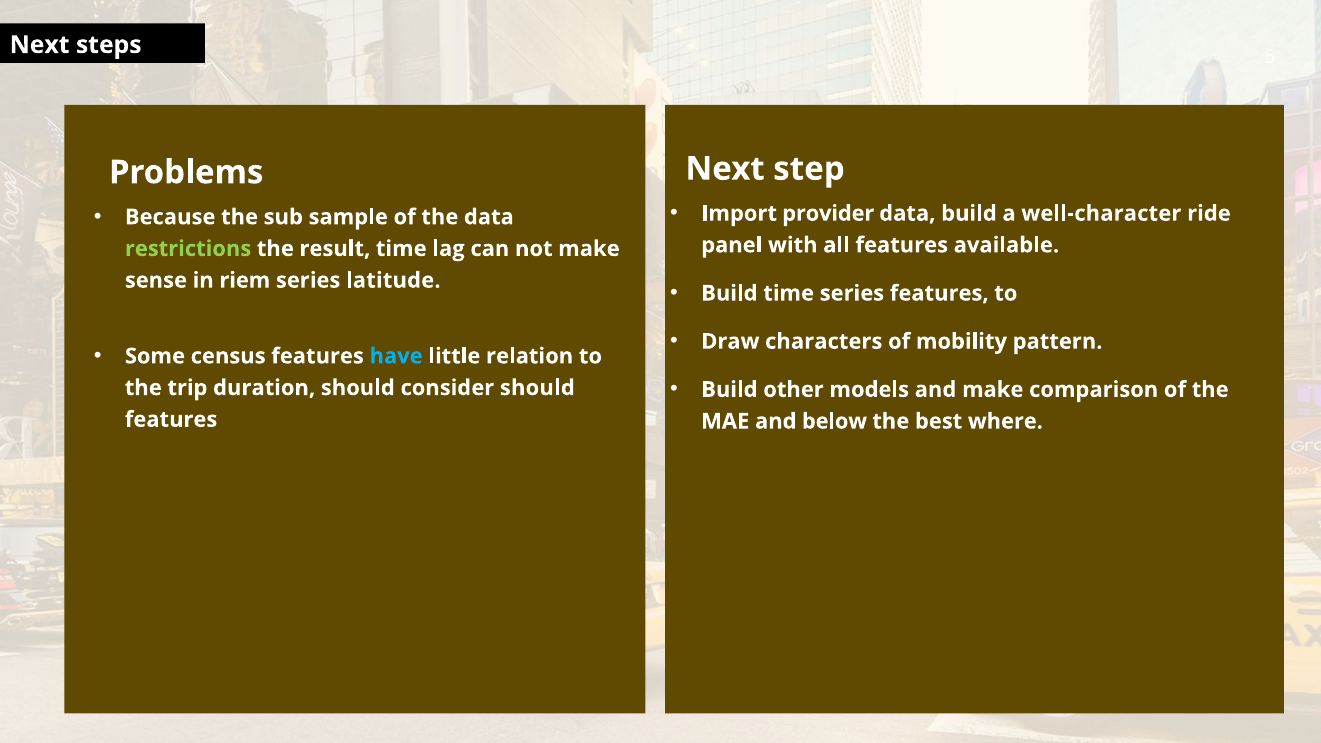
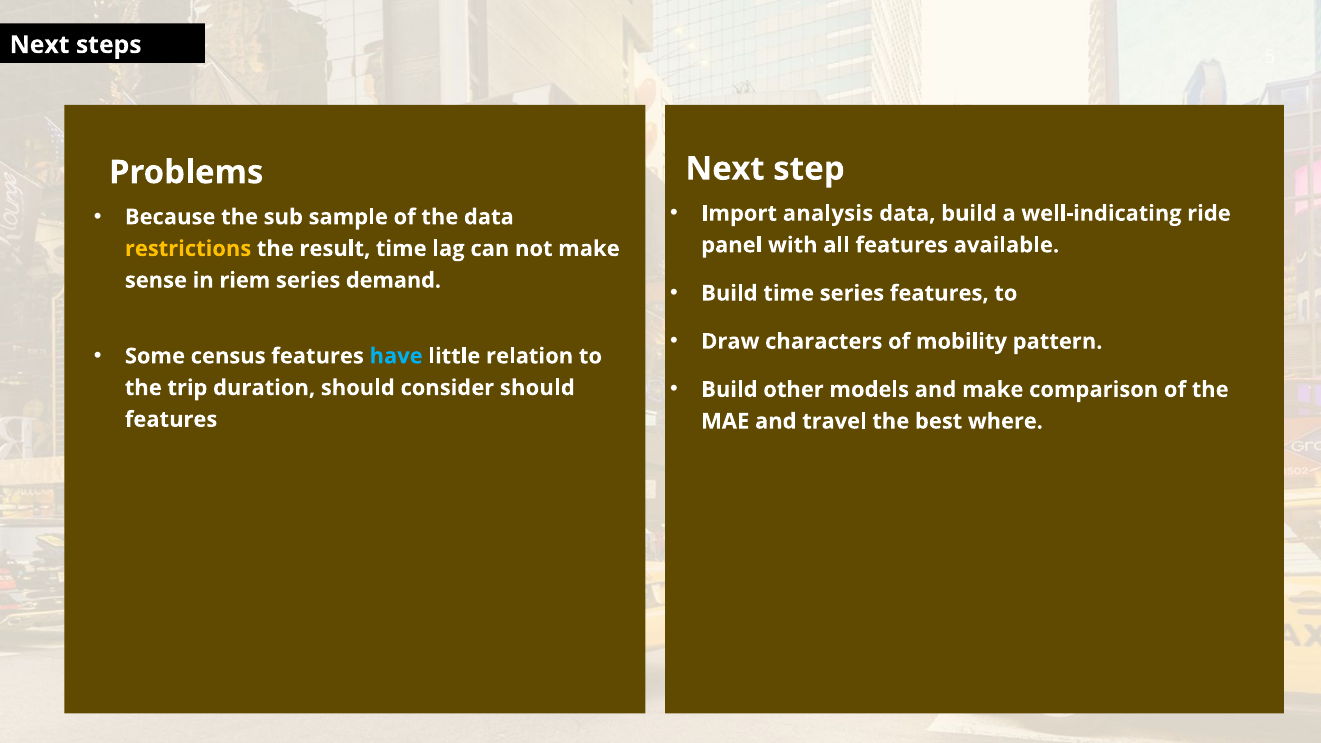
provider: provider -> analysis (828, 213)
well-character: well-character -> well-indicating (1101, 213)
restrictions colour: light green -> yellow (188, 249)
latitude: latitude -> demand (393, 280)
below: below -> travel (834, 421)
